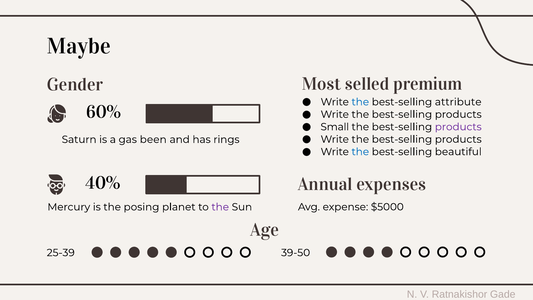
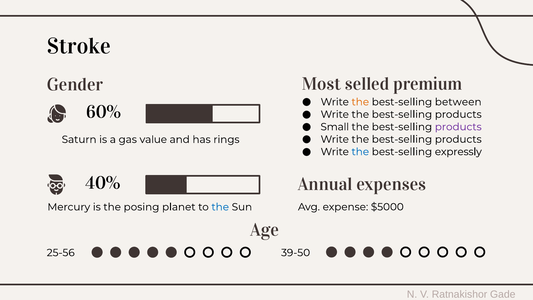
Maybe: Maybe -> Stroke (79, 46)
the colour: blue -> orange (360, 102)
attribute: attribute -> between (458, 102)
been: been -> value (153, 139)
beautiful: beautiful -> expressly (458, 152)
the colour: purple -> blue (220, 207)
25-39: 25-39 -> 25-56 (61, 253)
